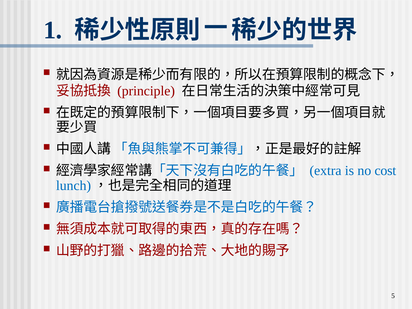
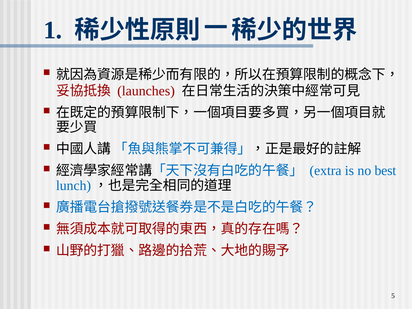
principle: principle -> launches (146, 91)
cost: cost -> best (385, 171)
